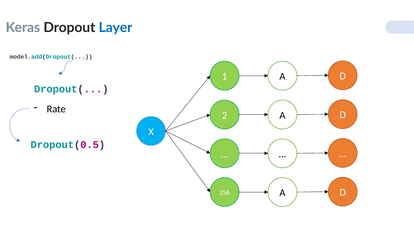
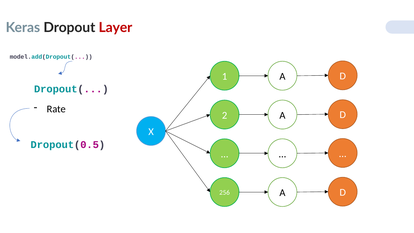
Layer colour: blue -> red (115, 28)
